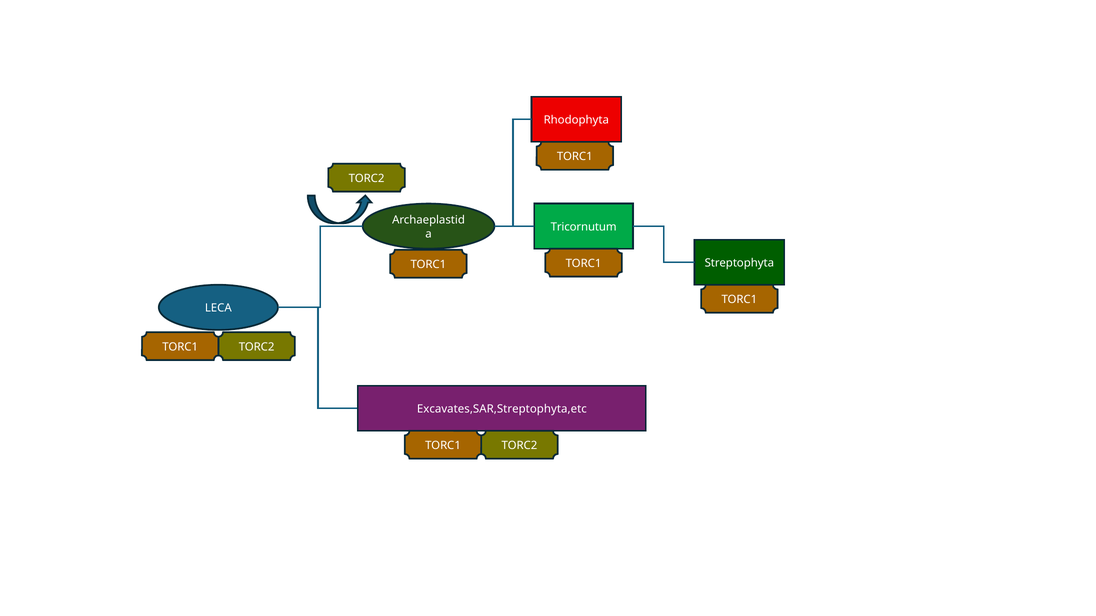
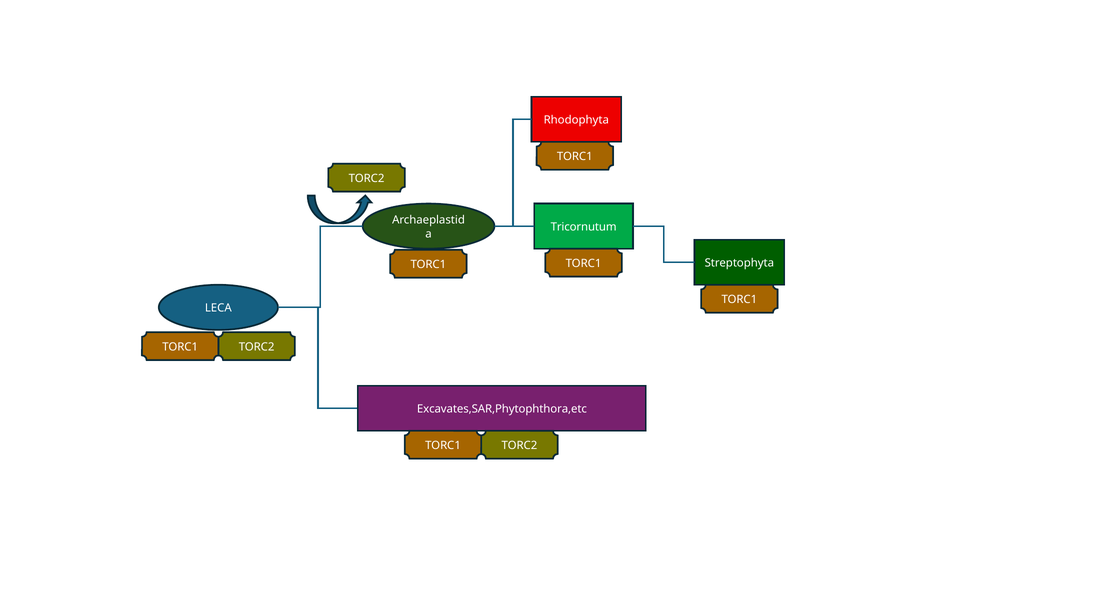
Excavates,SAR,Streptophyta,etc: Excavates,SAR,Streptophyta,etc -> Excavates,SAR,Phytophthora,etc (502, 409)
